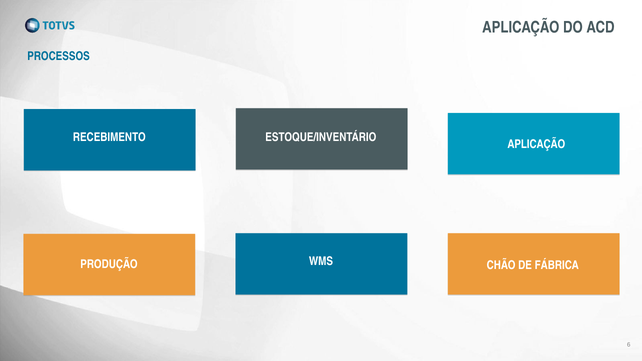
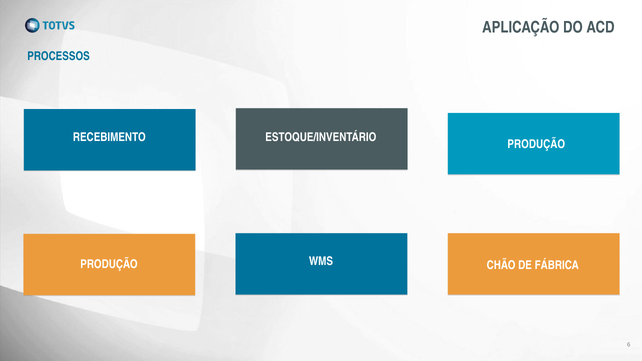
APLICAÇÃO: APLICAÇÃO -> PRODUÇÃO (536, 144)
